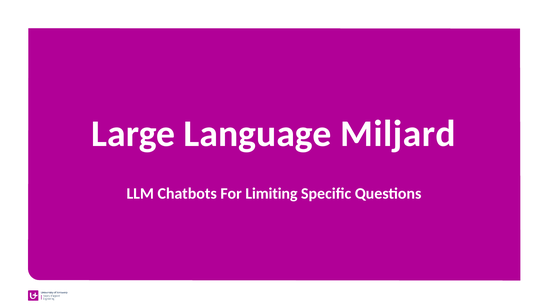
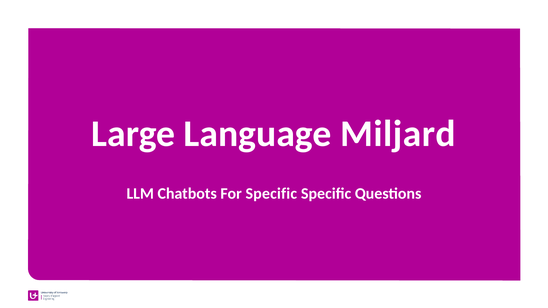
For Limiting: Limiting -> Specific (271, 194)
